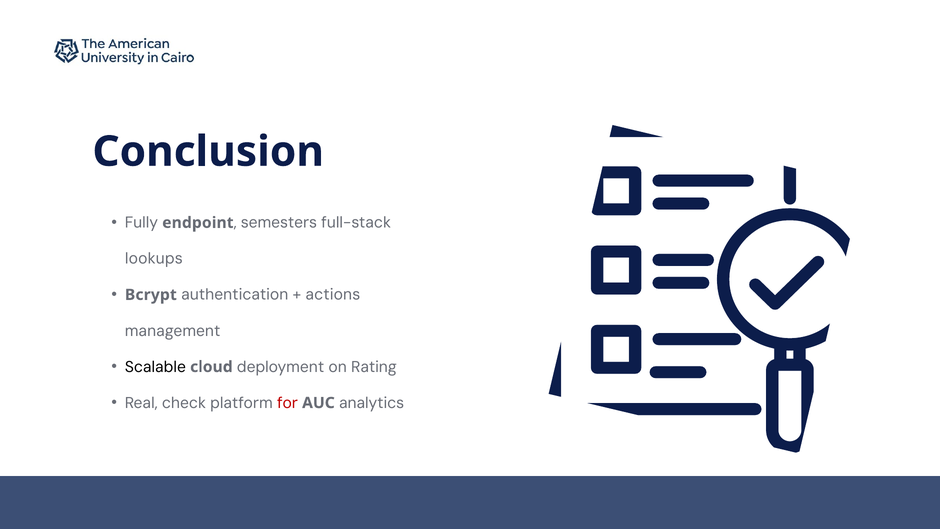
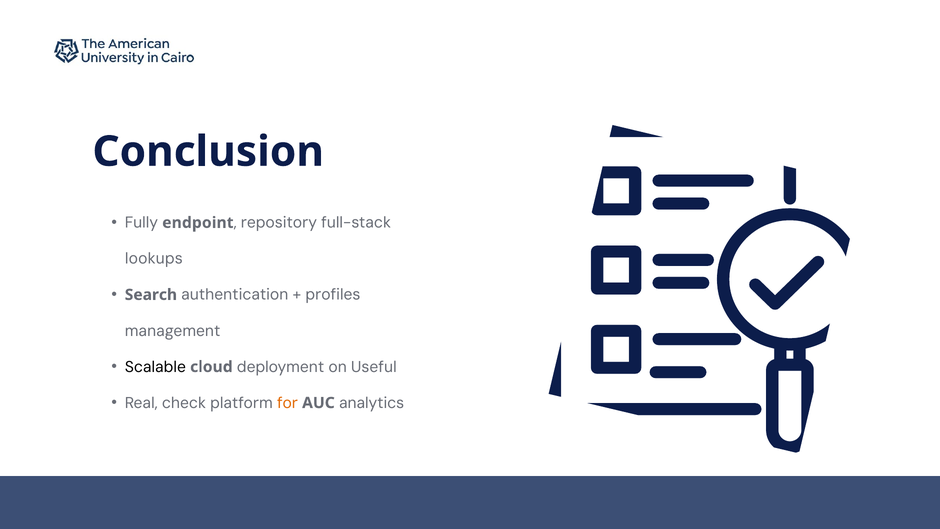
semesters: semesters -> repository (279, 223)
Bcrypt: Bcrypt -> Search (151, 295)
actions: actions -> profiles (333, 295)
Rating: Rating -> Useful (374, 367)
for colour: red -> orange (287, 403)
